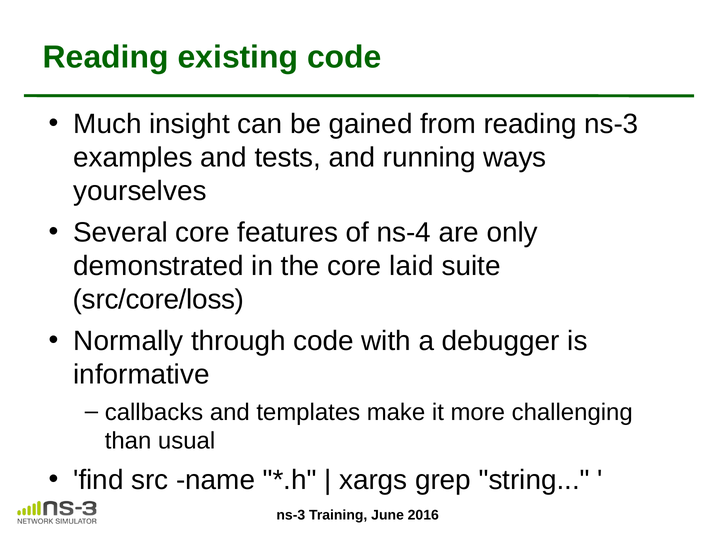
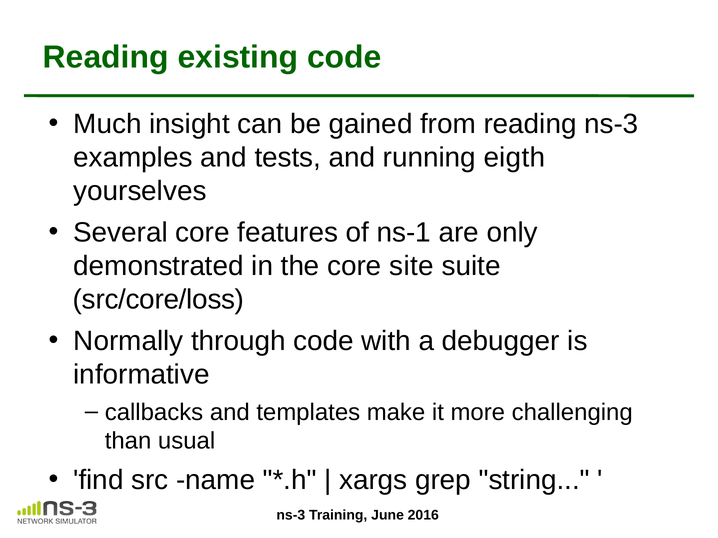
ways: ways -> eigth (514, 158)
ns-4: ns-4 -> ns-1 (404, 233)
laid: laid -> site (411, 266)
